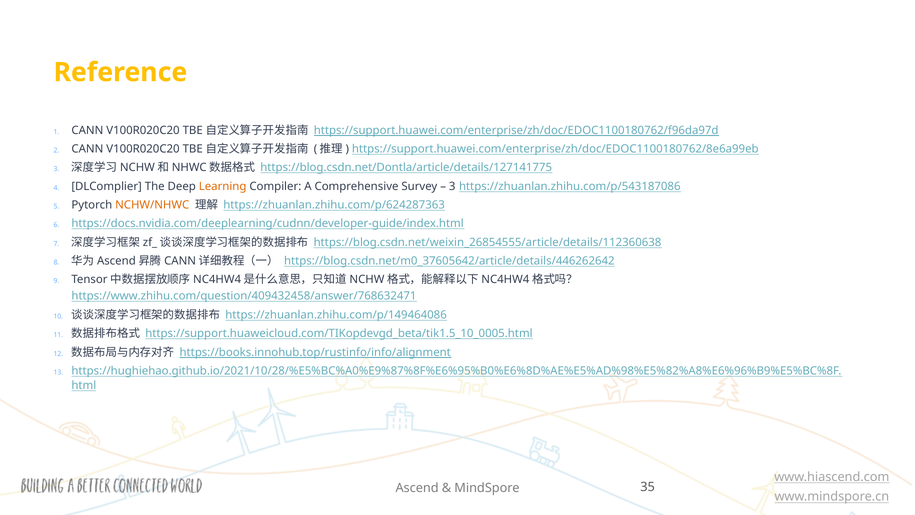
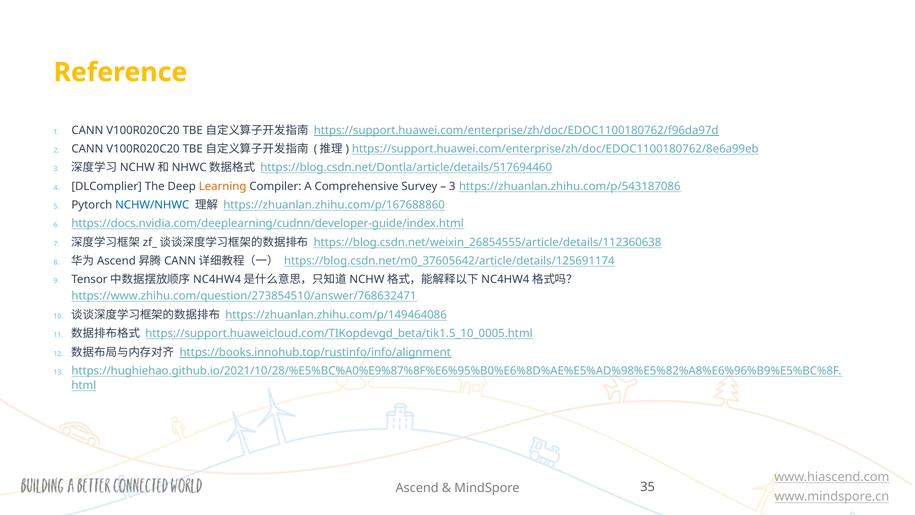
https://blog.csdn.net/Dontla/article/details/127141775: https://blog.csdn.net/Dontla/article/details/127141775 -> https://blog.csdn.net/Dontla/article/details/517694460 (406, 168)
NCHW/NHWC colour: orange -> blue (152, 205)
https://zhuanlan.zhihu.com/p/624287363: https://zhuanlan.zhihu.com/p/624287363 -> https://zhuanlan.zhihu.com/p/167688860 (334, 205)
https://blog.csdn.net/m0_37605642/article/details/446262642: https://blog.csdn.net/m0_37605642/article/details/446262642 -> https://blog.csdn.net/m0_37605642/article/details/125691174 (449, 261)
https://www.zhihu.com/question/409432458/answer/768632471: https://www.zhihu.com/question/409432458/answer/768632471 -> https://www.zhihu.com/question/273854510/answer/768632471 (244, 296)
